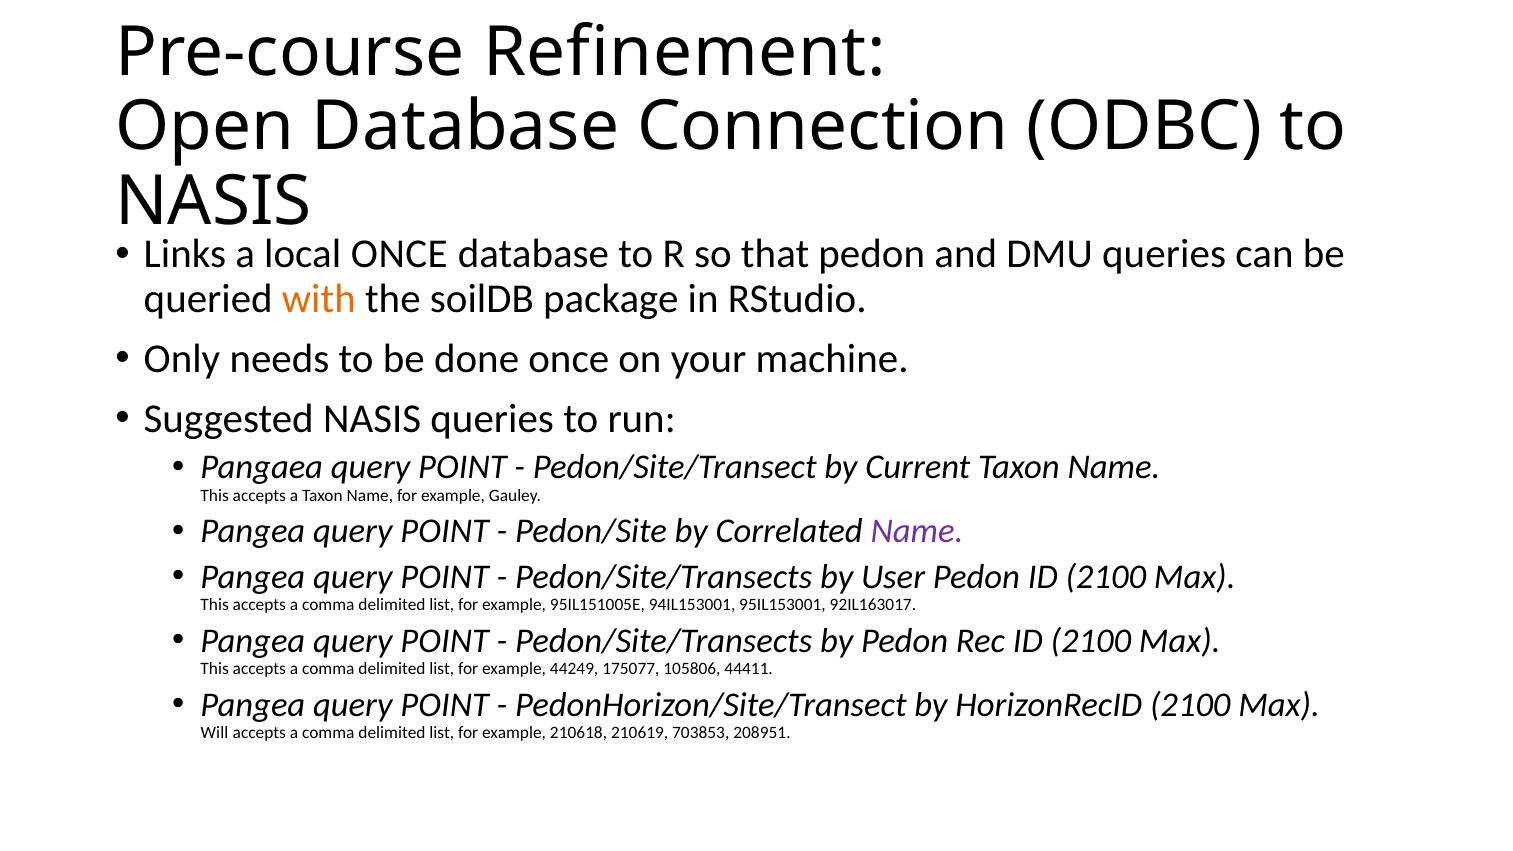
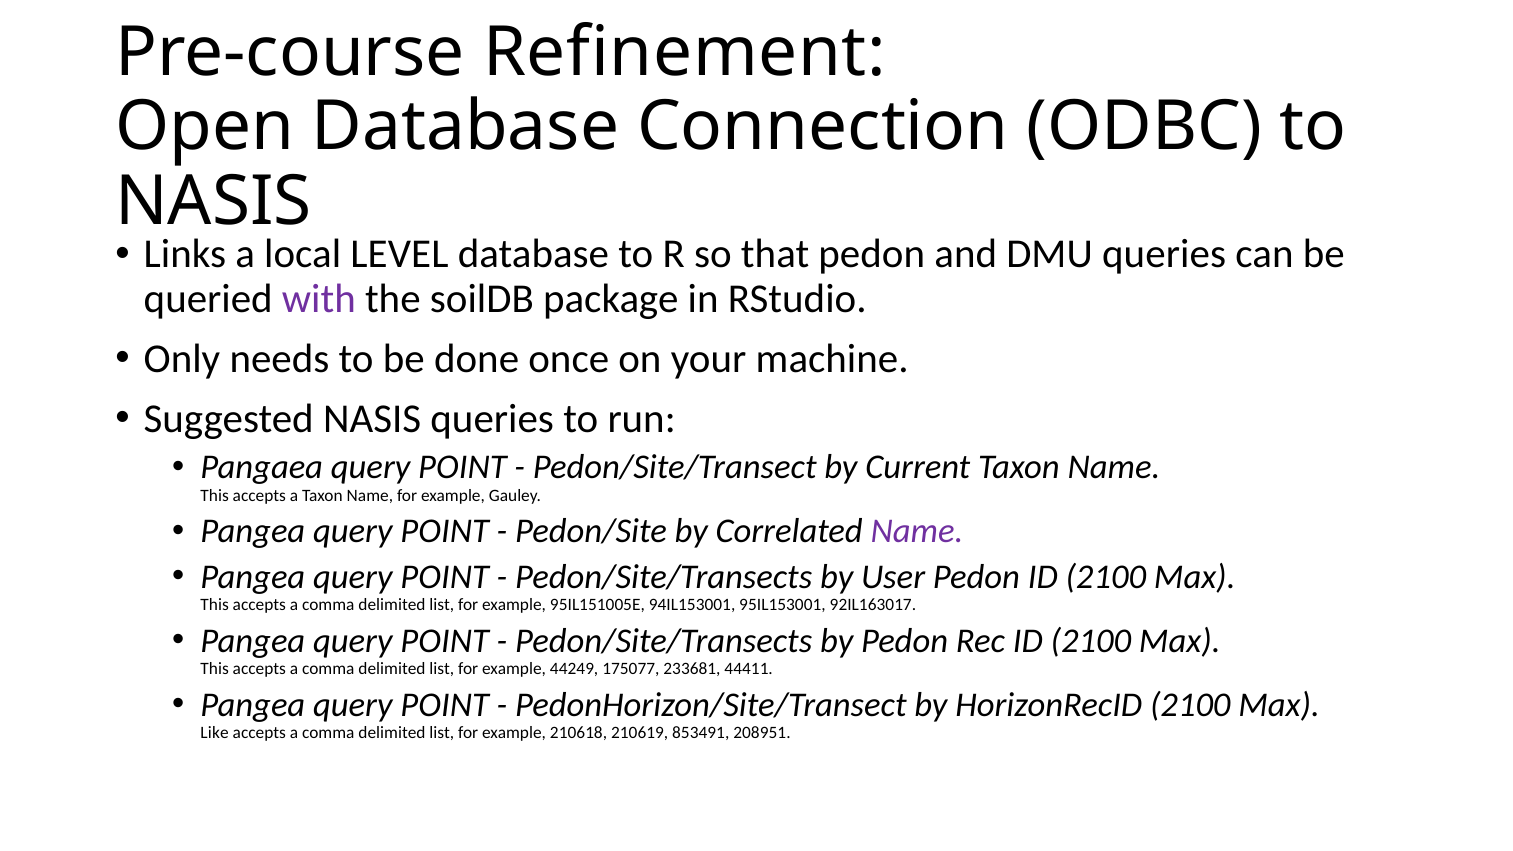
local ONCE: ONCE -> LEVEL (399, 254)
with colour: orange -> purple (319, 299)
105806: 105806 -> 233681 (692, 669)
Will: Will -> Like (215, 733)
703853: 703853 -> 853491 (701, 733)
